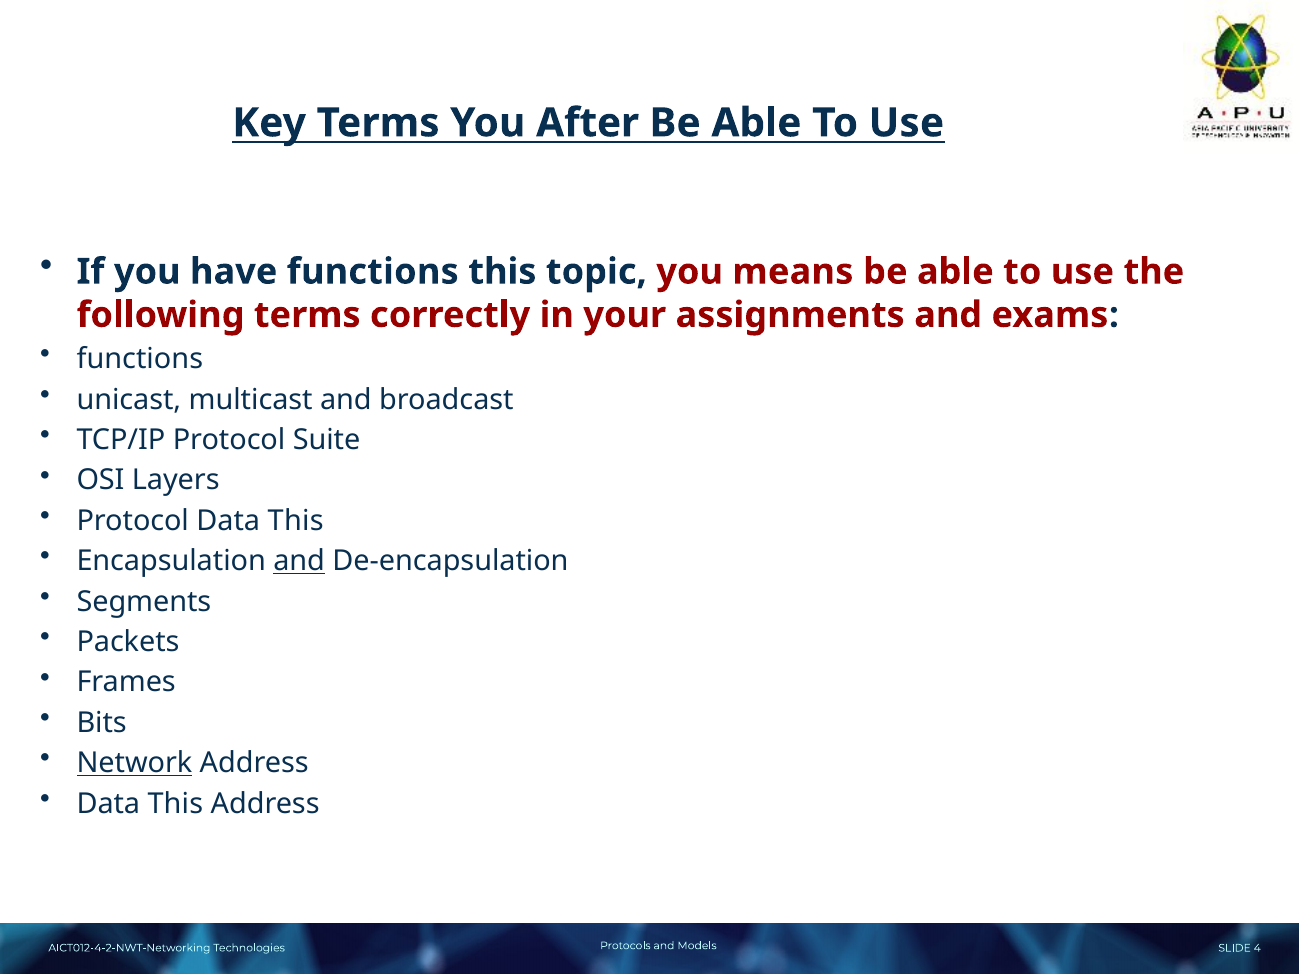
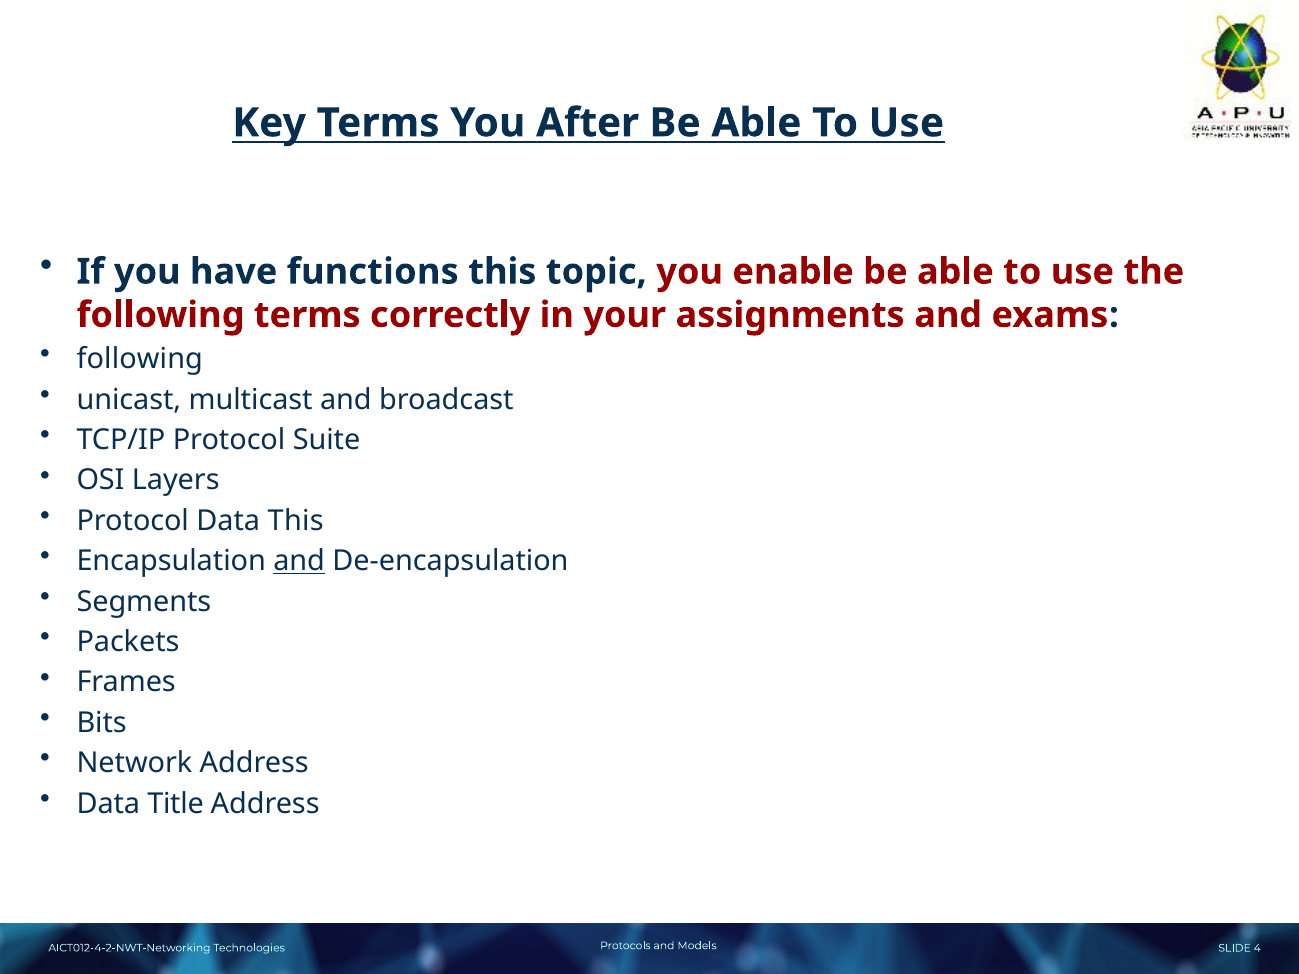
means: means -> enable (793, 272)
functions: functions -> following (140, 359)
Network underline: present -> none (134, 763)
This: This -> Title (176, 804)
